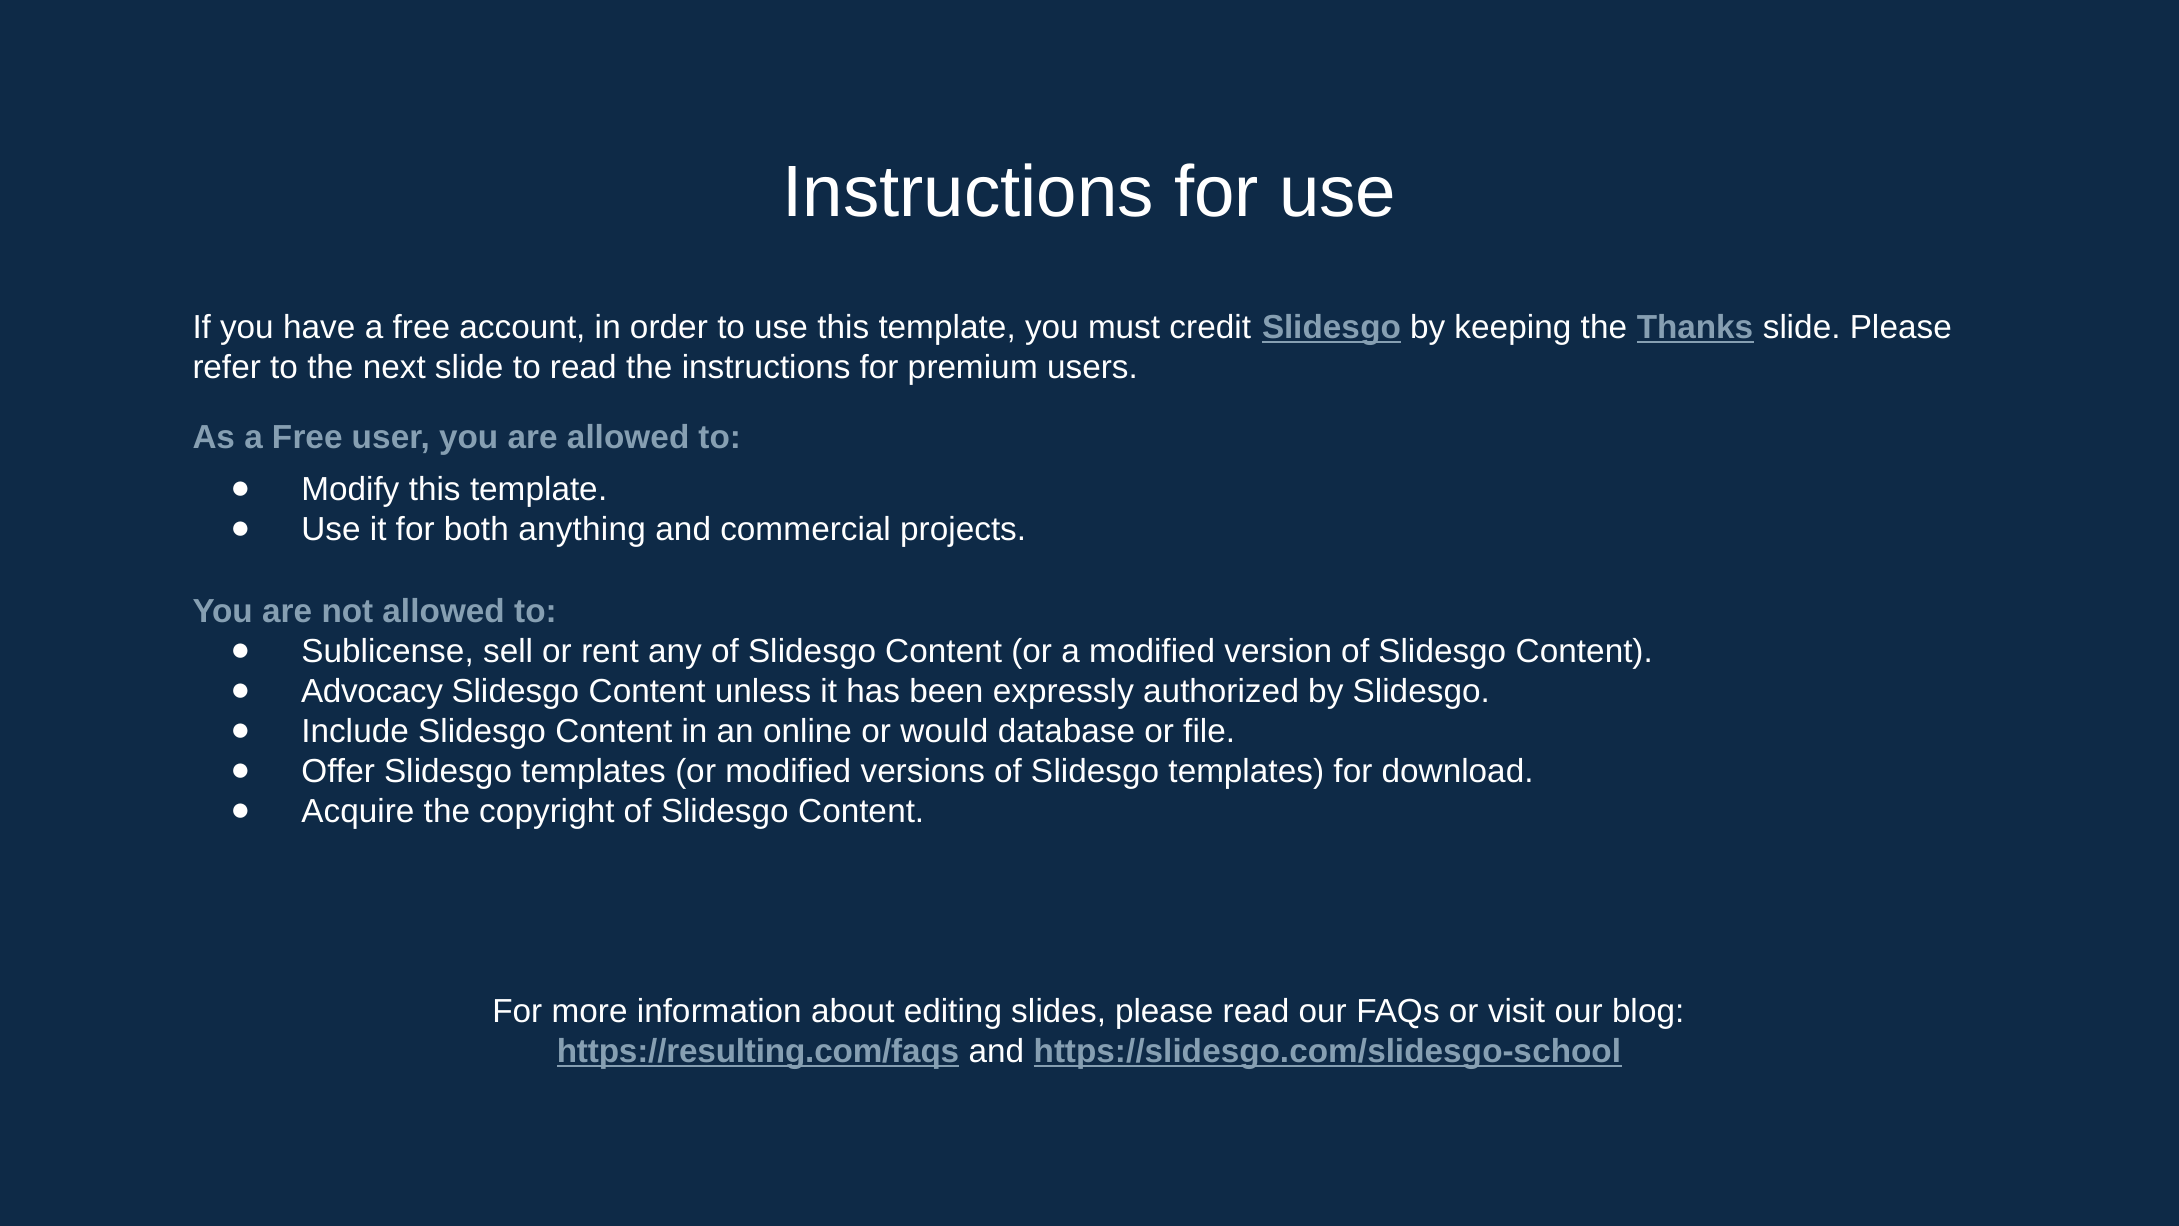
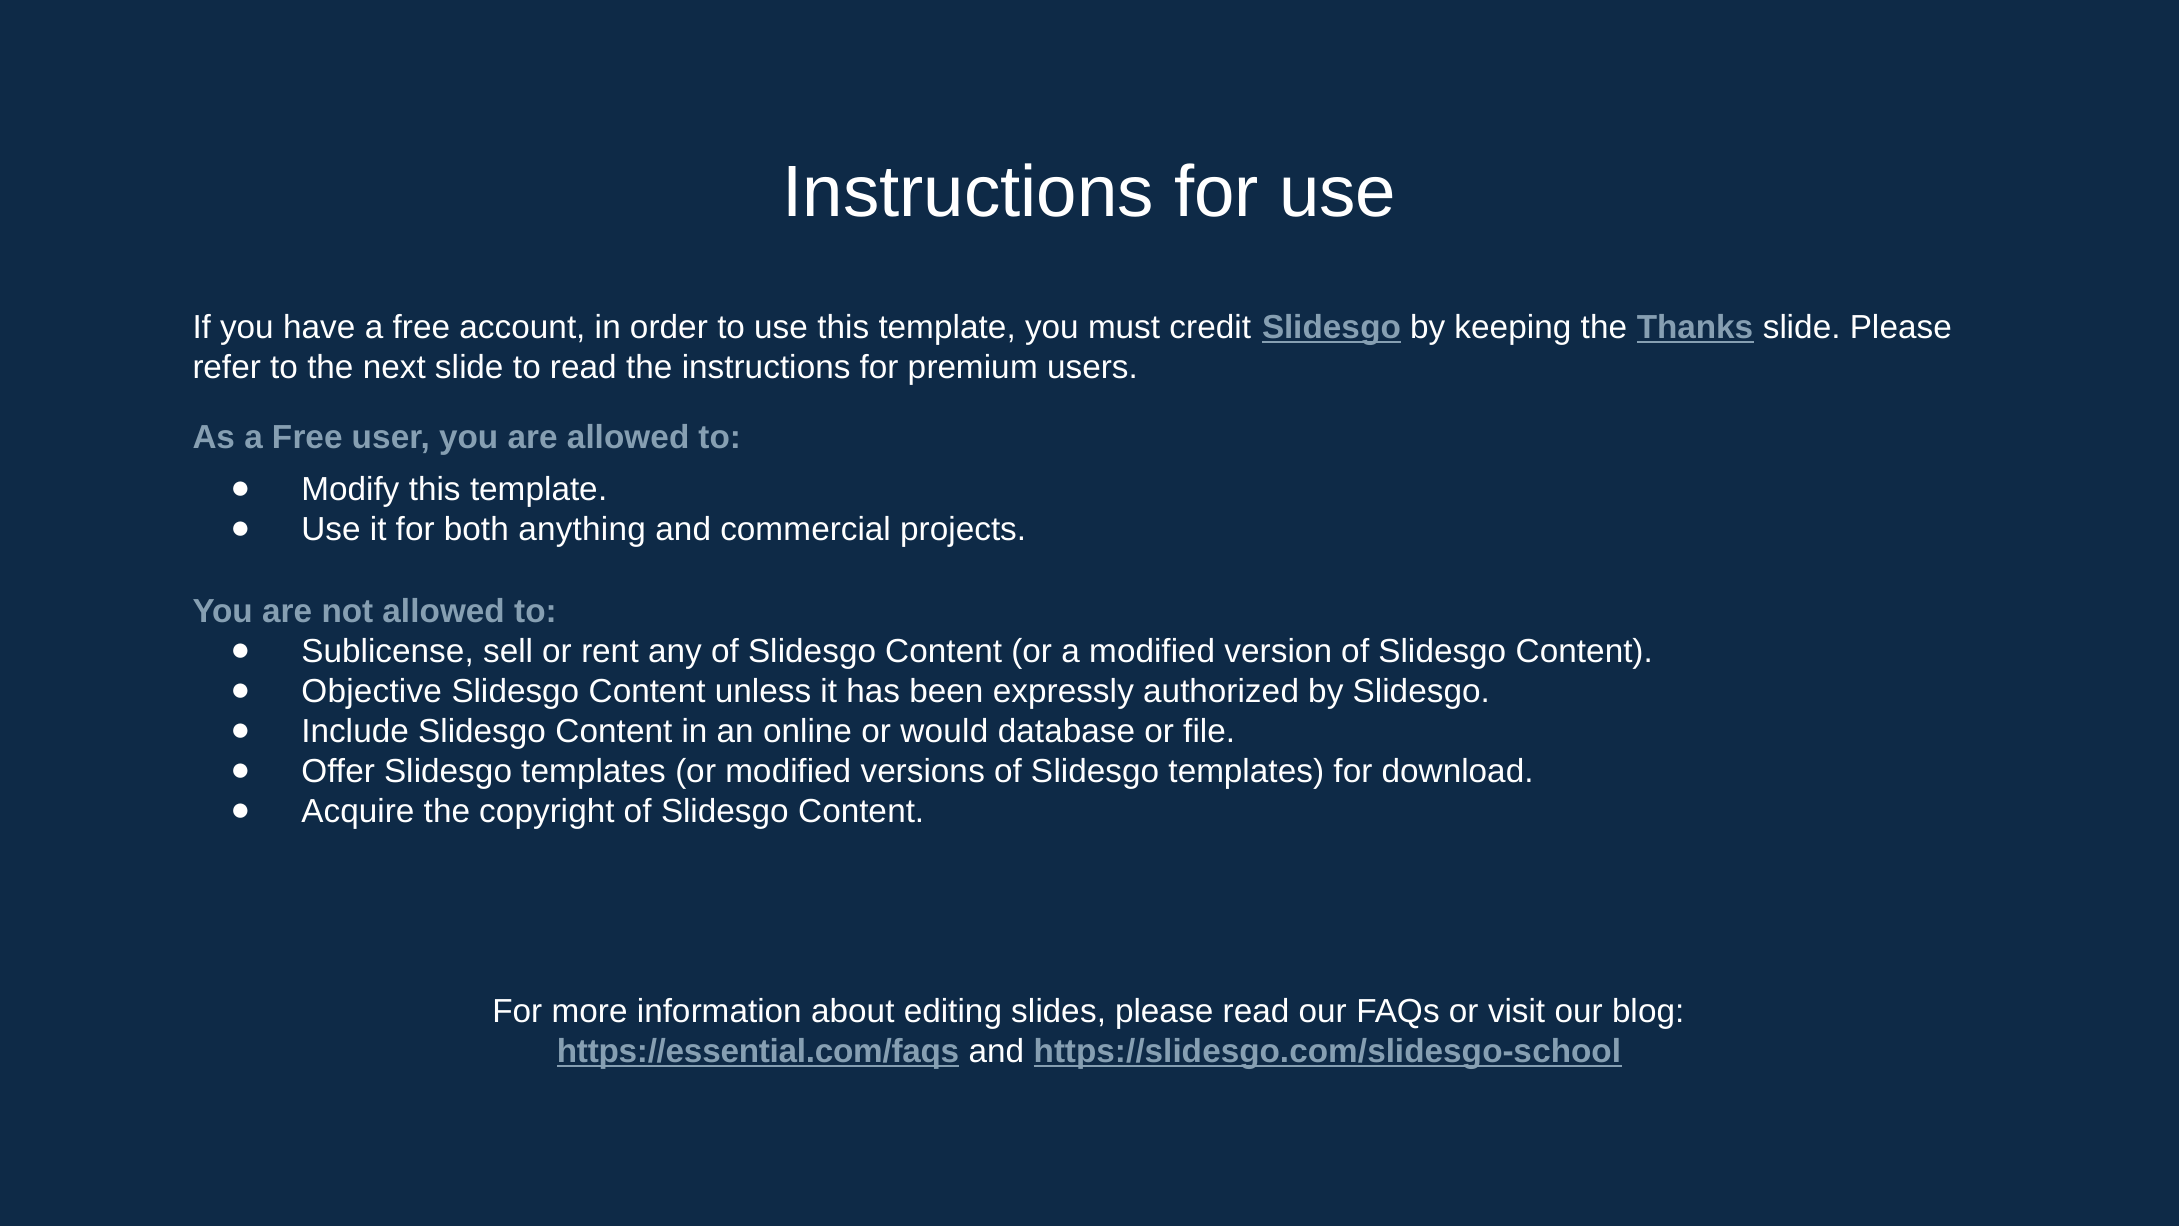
Advocacy: Advocacy -> Objective (372, 692)
https://resulting.com/faqs: https://resulting.com/faqs -> https://essential.com/faqs (758, 1051)
